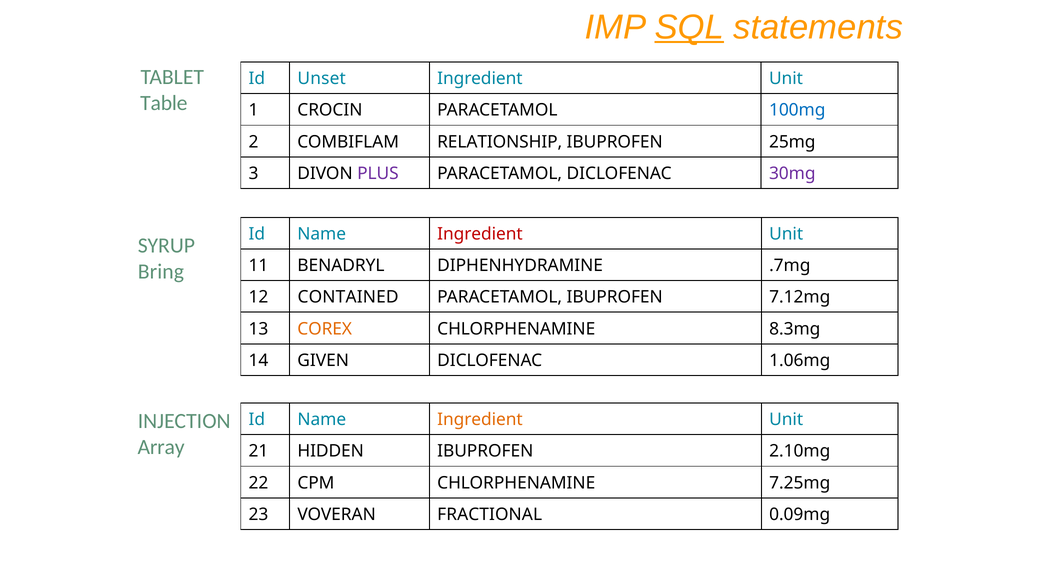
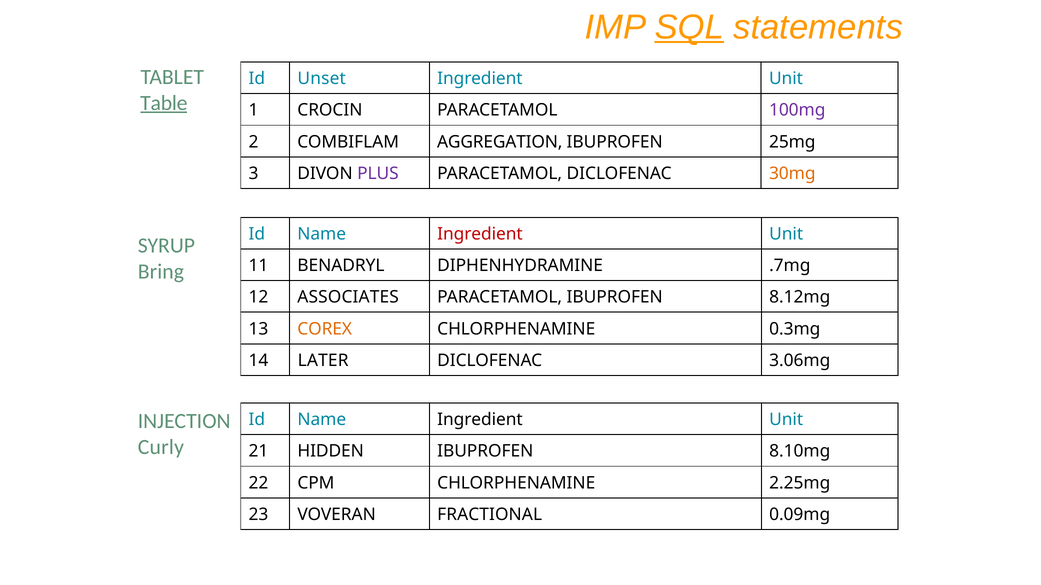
Table underline: none -> present (164, 103)
100mg colour: blue -> purple (797, 110)
RELATIONSHIP: RELATIONSHIP -> AGGREGATION (500, 142)
30mg colour: purple -> orange (792, 174)
CONTAINED: CONTAINED -> ASSOCIATES (348, 297)
7.12mg: 7.12mg -> 8.12mg (800, 297)
8.3mg: 8.3mg -> 0.3mg (795, 329)
GIVEN: GIVEN -> LATER (323, 361)
1.06mg: 1.06mg -> 3.06mg (800, 361)
Ingredient colour: orange -> black (480, 420)
Array: Array -> Curly (161, 448)
2.10mg: 2.10mg -> 8.10mg (800, 452)
7.25mg: 7.25mg -> 2.25mg (800, 483)
